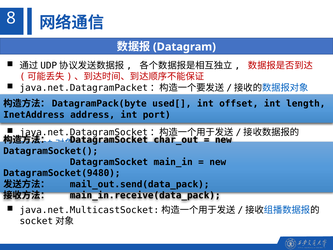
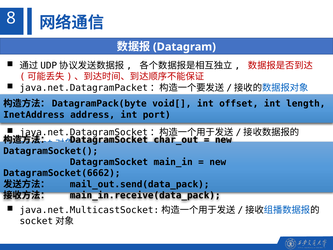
used[: used[ -> void[ (172, 104)
DatagramSocket(9480: DatagramSocket(9480 -> DatagramSocket(6662 (62, 173)
